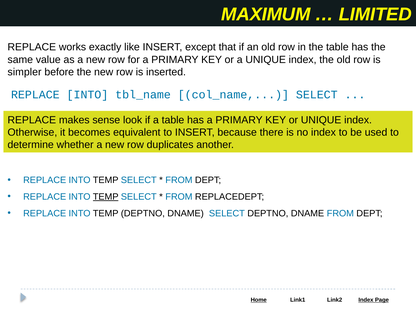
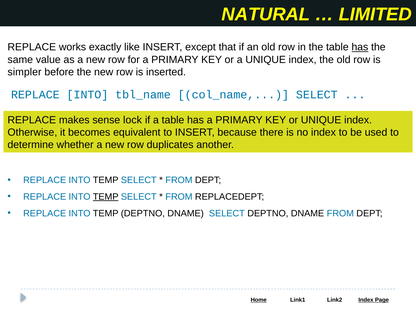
MAXIMUM: MAXIMUM -> NATURAL (266, 14)
has underline: none -> present (360, 47)
look: look -> lock (133, 120)
